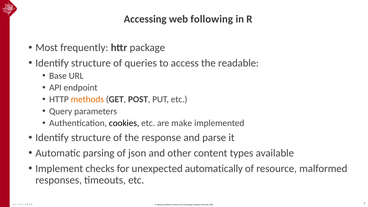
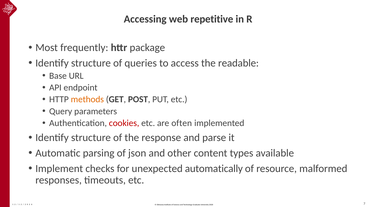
following: following -> repetitive (212, 19)
cookies colour: black -> red (124, 123)
make: make -> often (182, 123)
